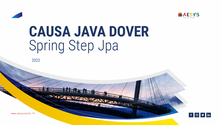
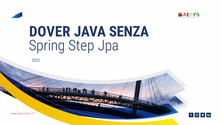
CAUSA: CAUSA -> DOVER (50, 32)
DOVER: DOVER -> SENZA (129, 32)
